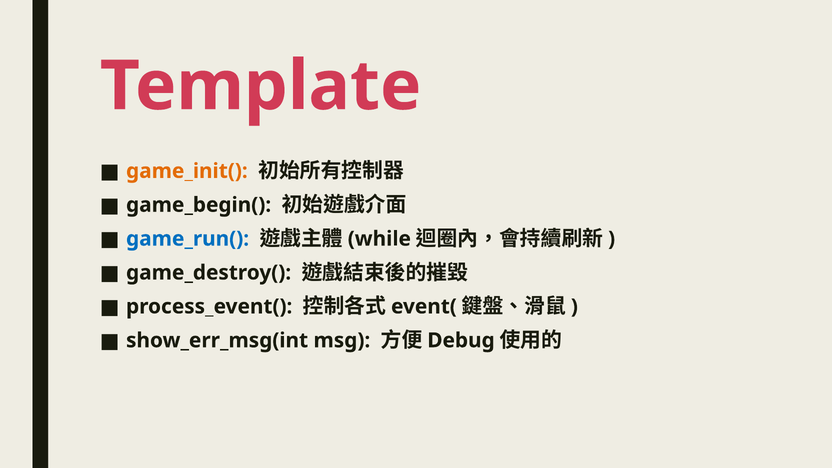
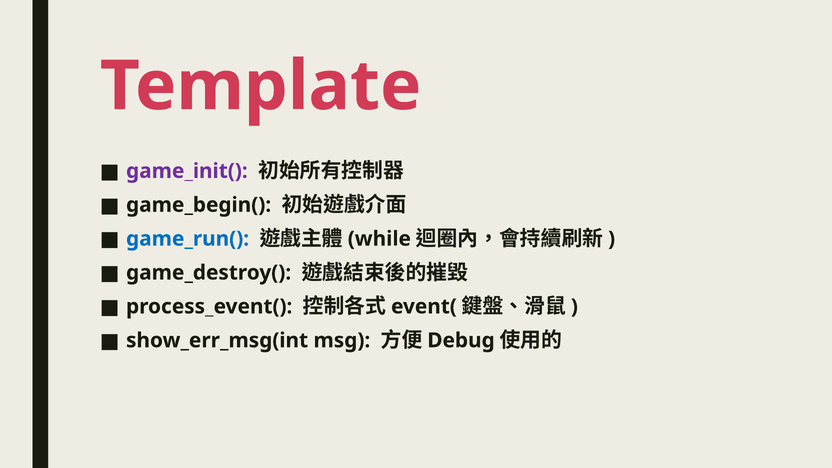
game_init( colour: orange -> purple (187, 171)
